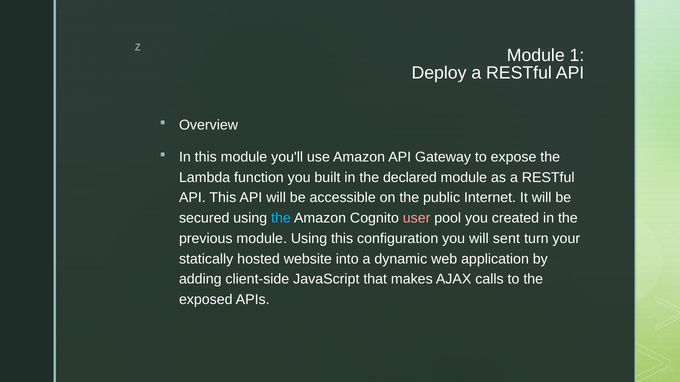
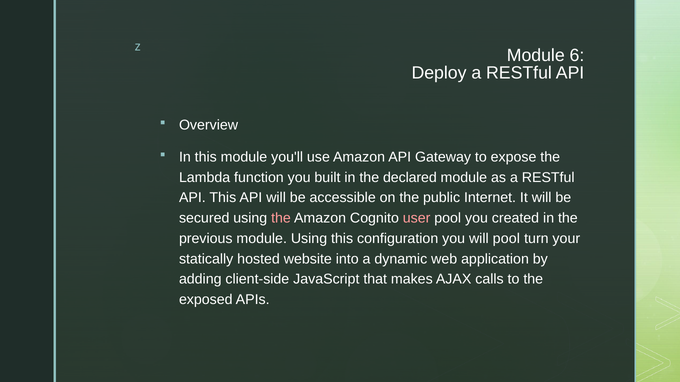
1: 1 -> 6 (577, 56)
the colour: light blue -> pink (281, 218)
will sent: sent -> pool (506, 239)
